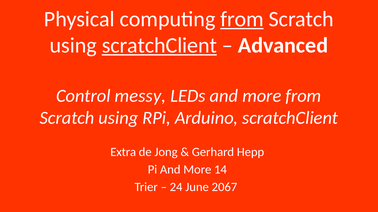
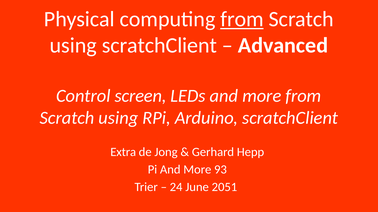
scratchClient underline: present -> none (159, 46)
messy: messy -> screen (141, 96)
14: 14 -> 93 (220, 170)
2067: 2067 -> 2051 (224, 188)
